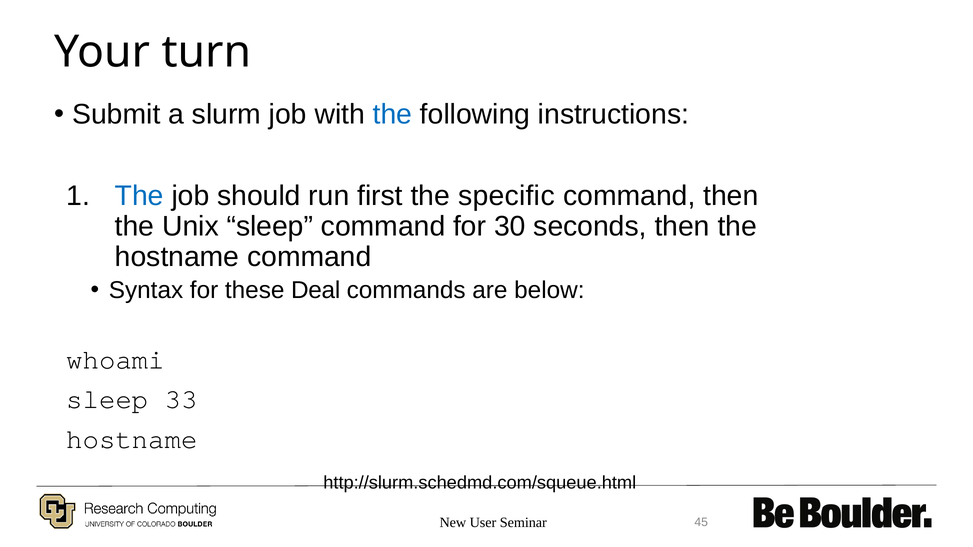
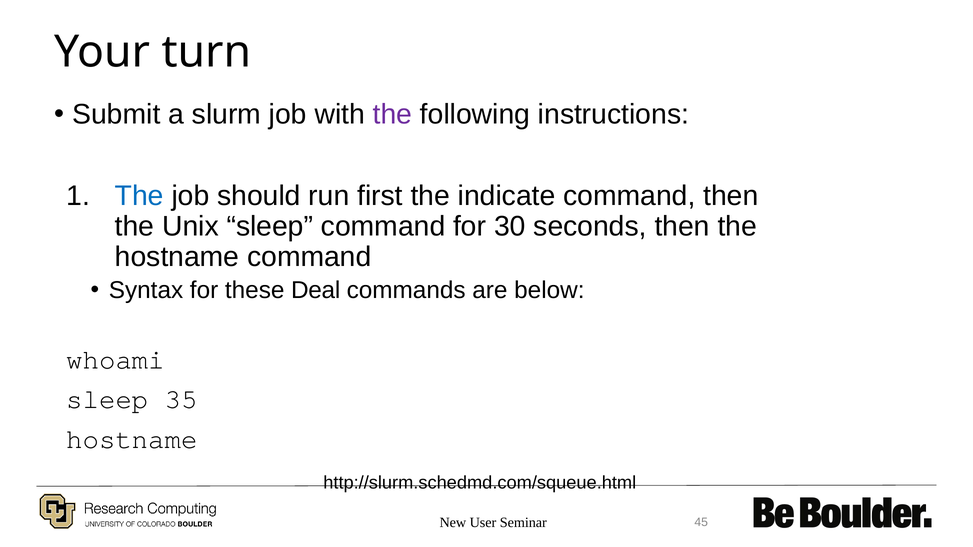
the colour: blue -> purple (392, 114)
specific: specific -> indicate (507, 196)
33: 33 -> 35 (181, 400)
